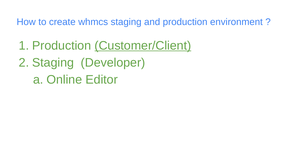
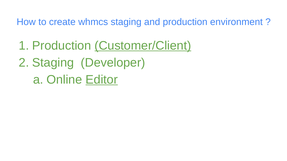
Editor underline: none -> present (102, 80)
